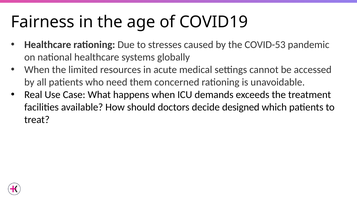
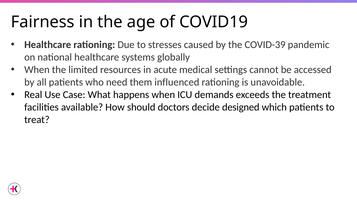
COVID-53: COVID-53 -> COVID-39 (265, 45)
concerned: concerned -> influenced (177, 82)
